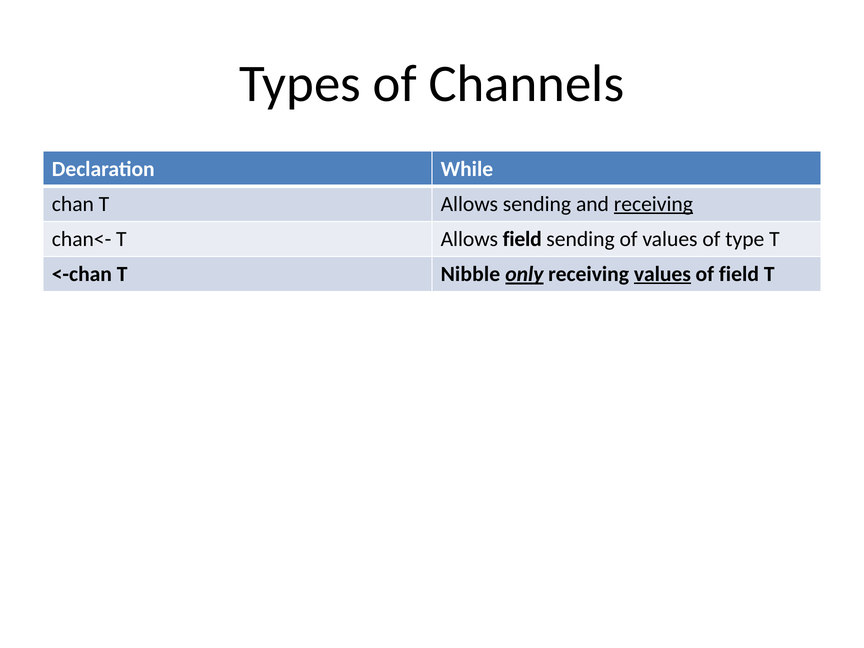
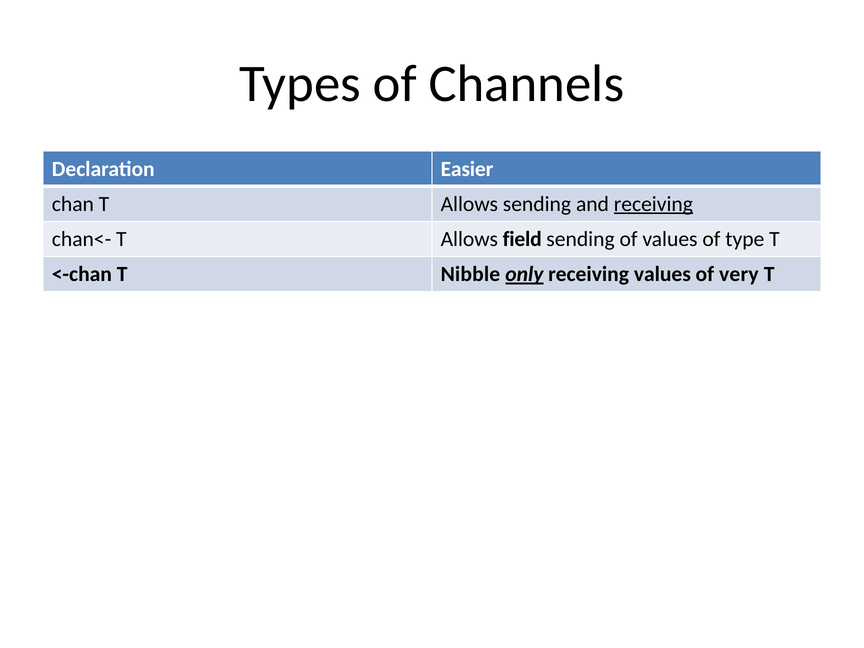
While: While -> Easier (467, 169)
values underline: present -> none (662, 274)
of field: field -> very (739, 274)
